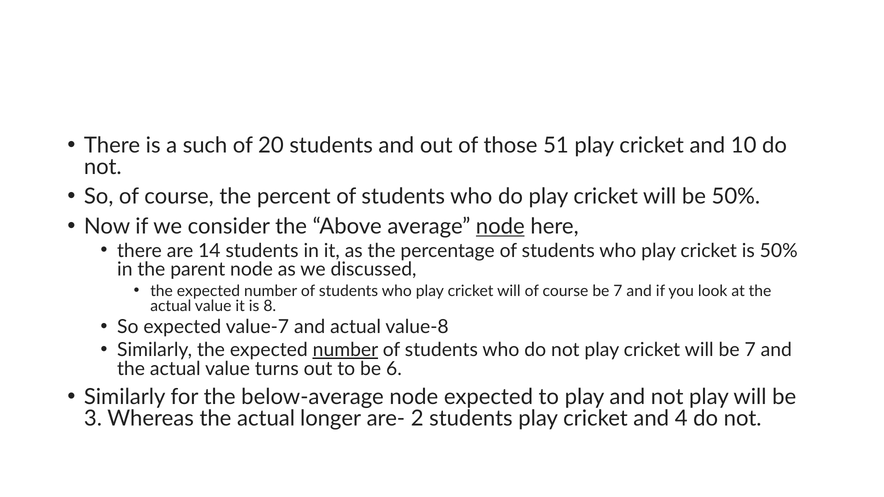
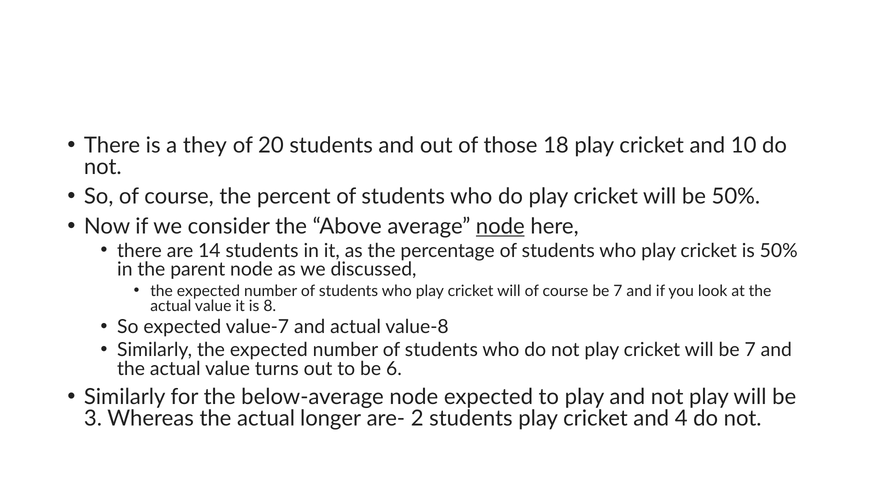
such: such -> they (205, 146)
51: 51 -> 18 (556, 146)
number underline: present -> none (345, 350)
